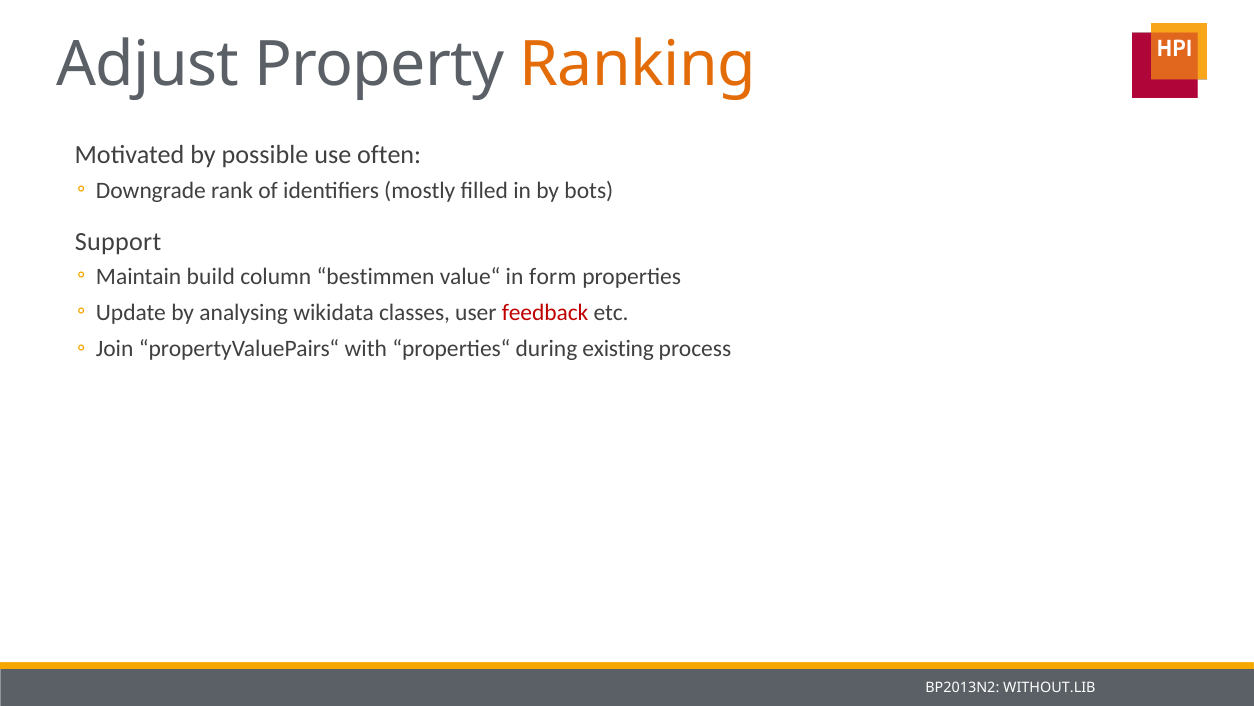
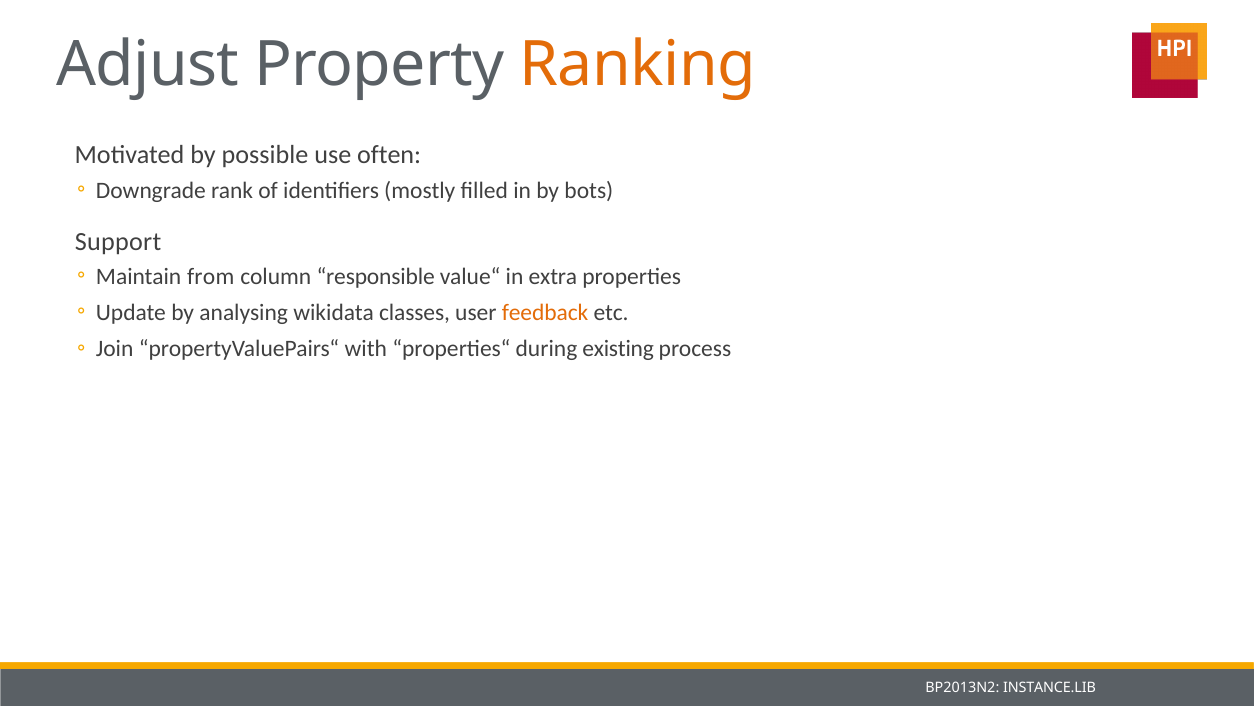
build: build -> from (211, 276)
bestimmen: bestimmen -> responsible (376, 276)
form: form -> extra (553, 276)
feedback colour: red -> orange (545, 312)
WITHOUT.LIB: WITHOUT.LIB -> INSTANCE.LIB (1049, 687)
